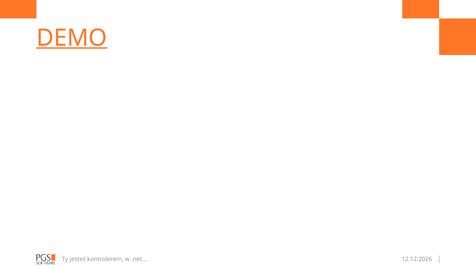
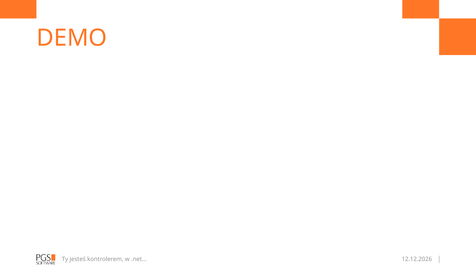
DEMO underline: present -> none (72, 38)
